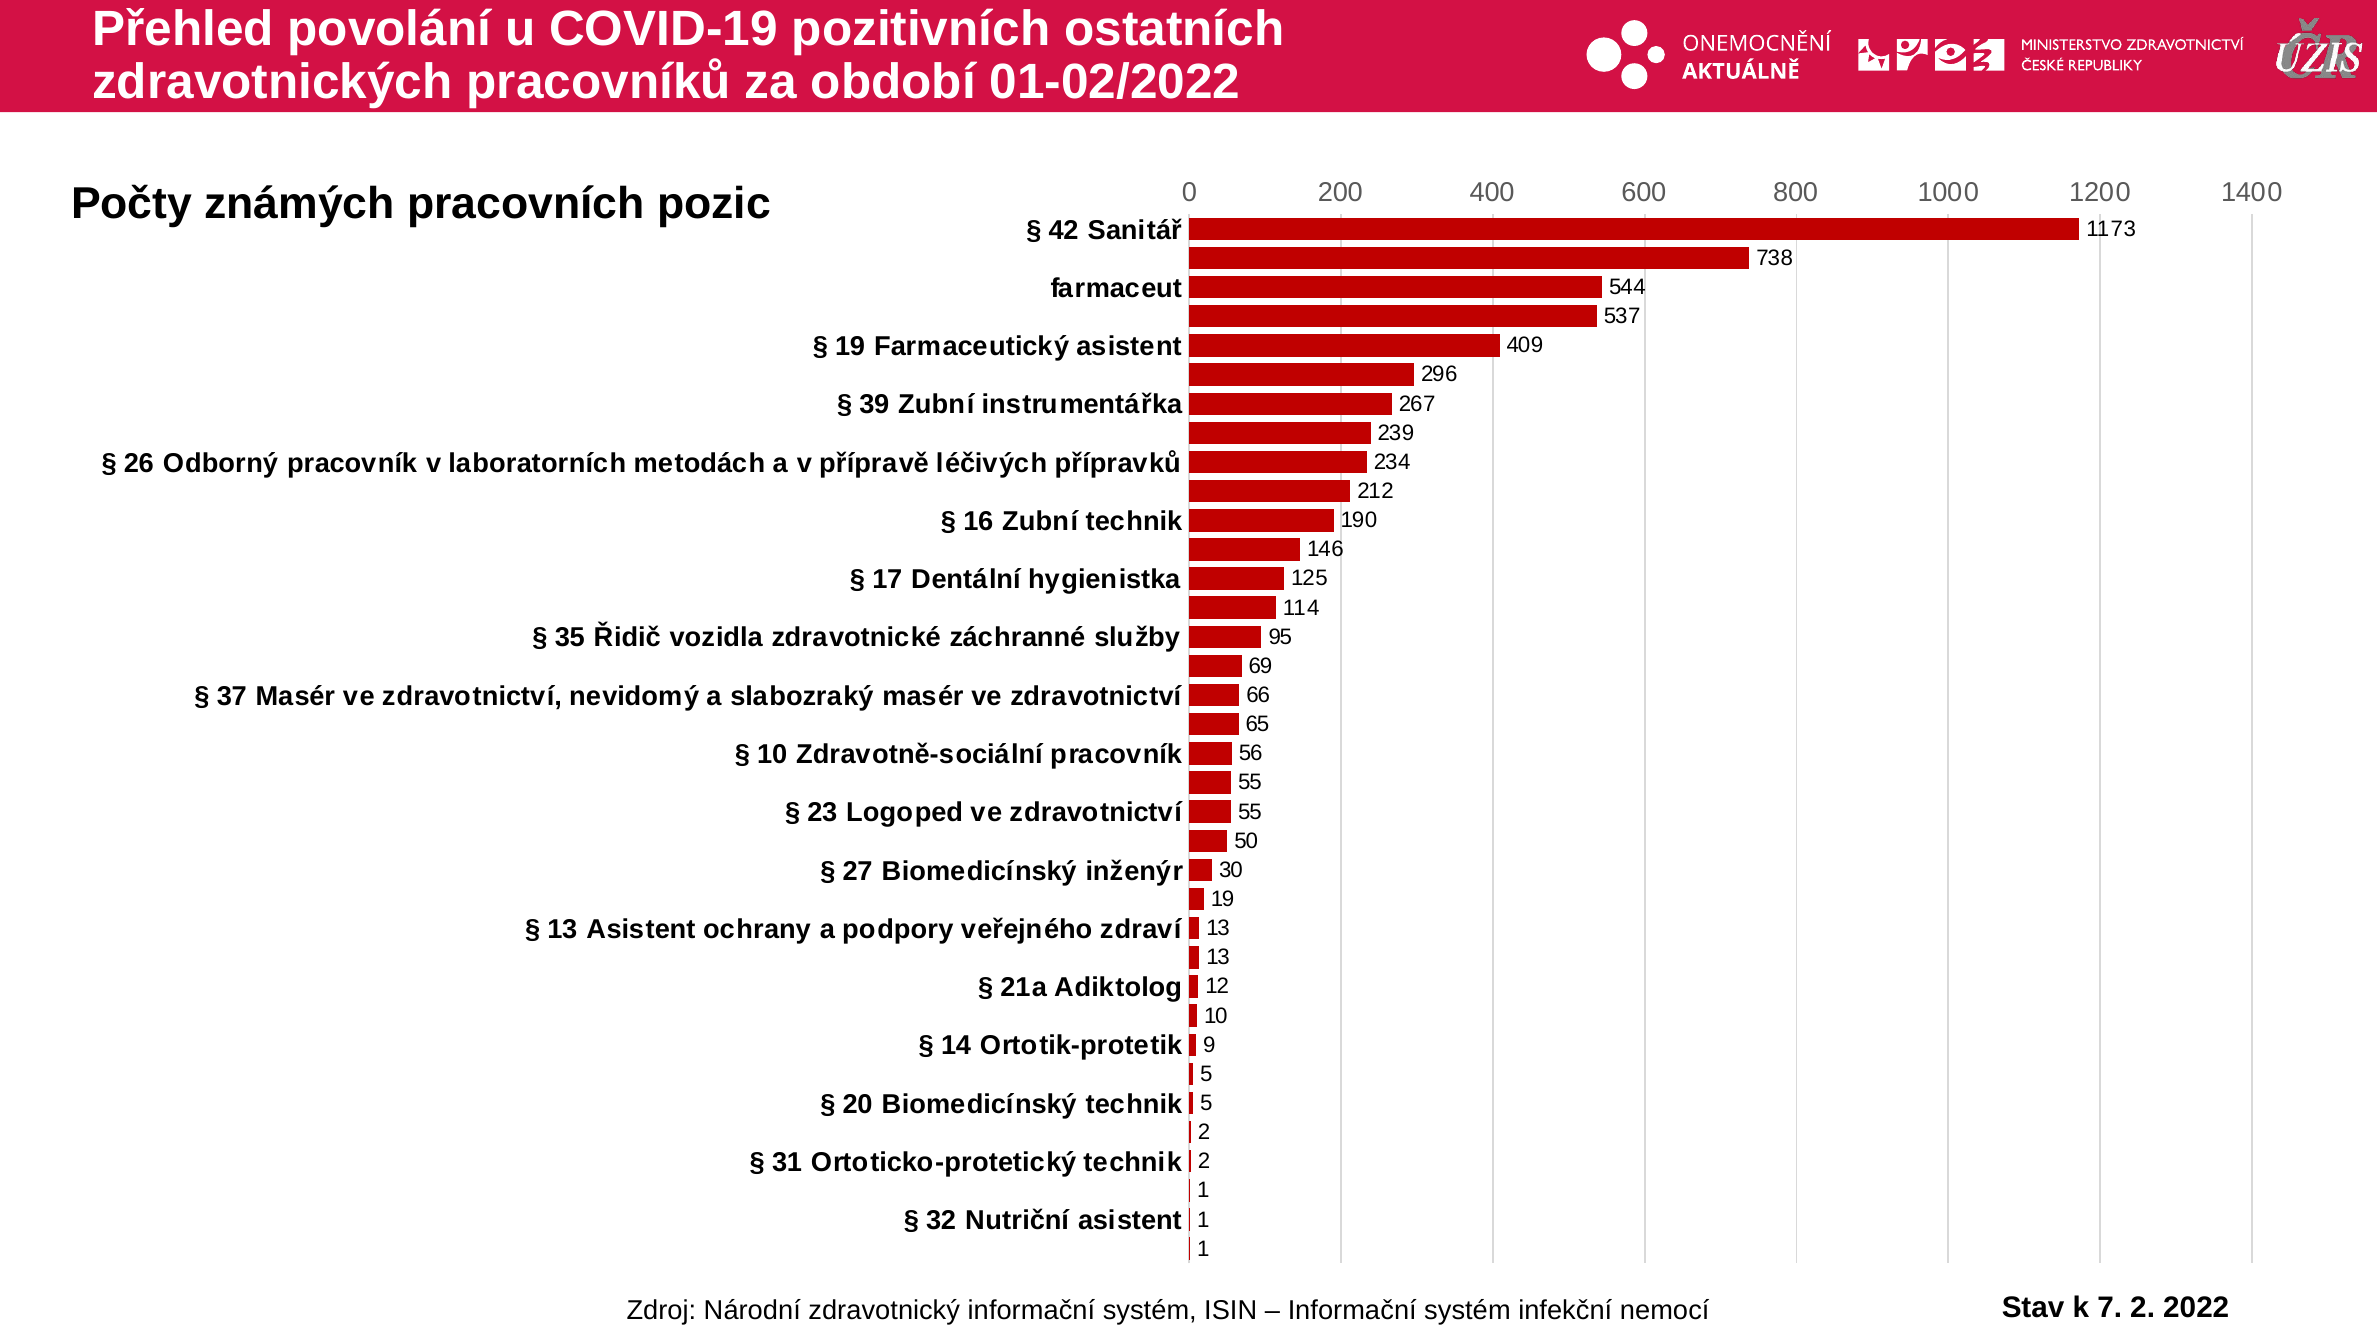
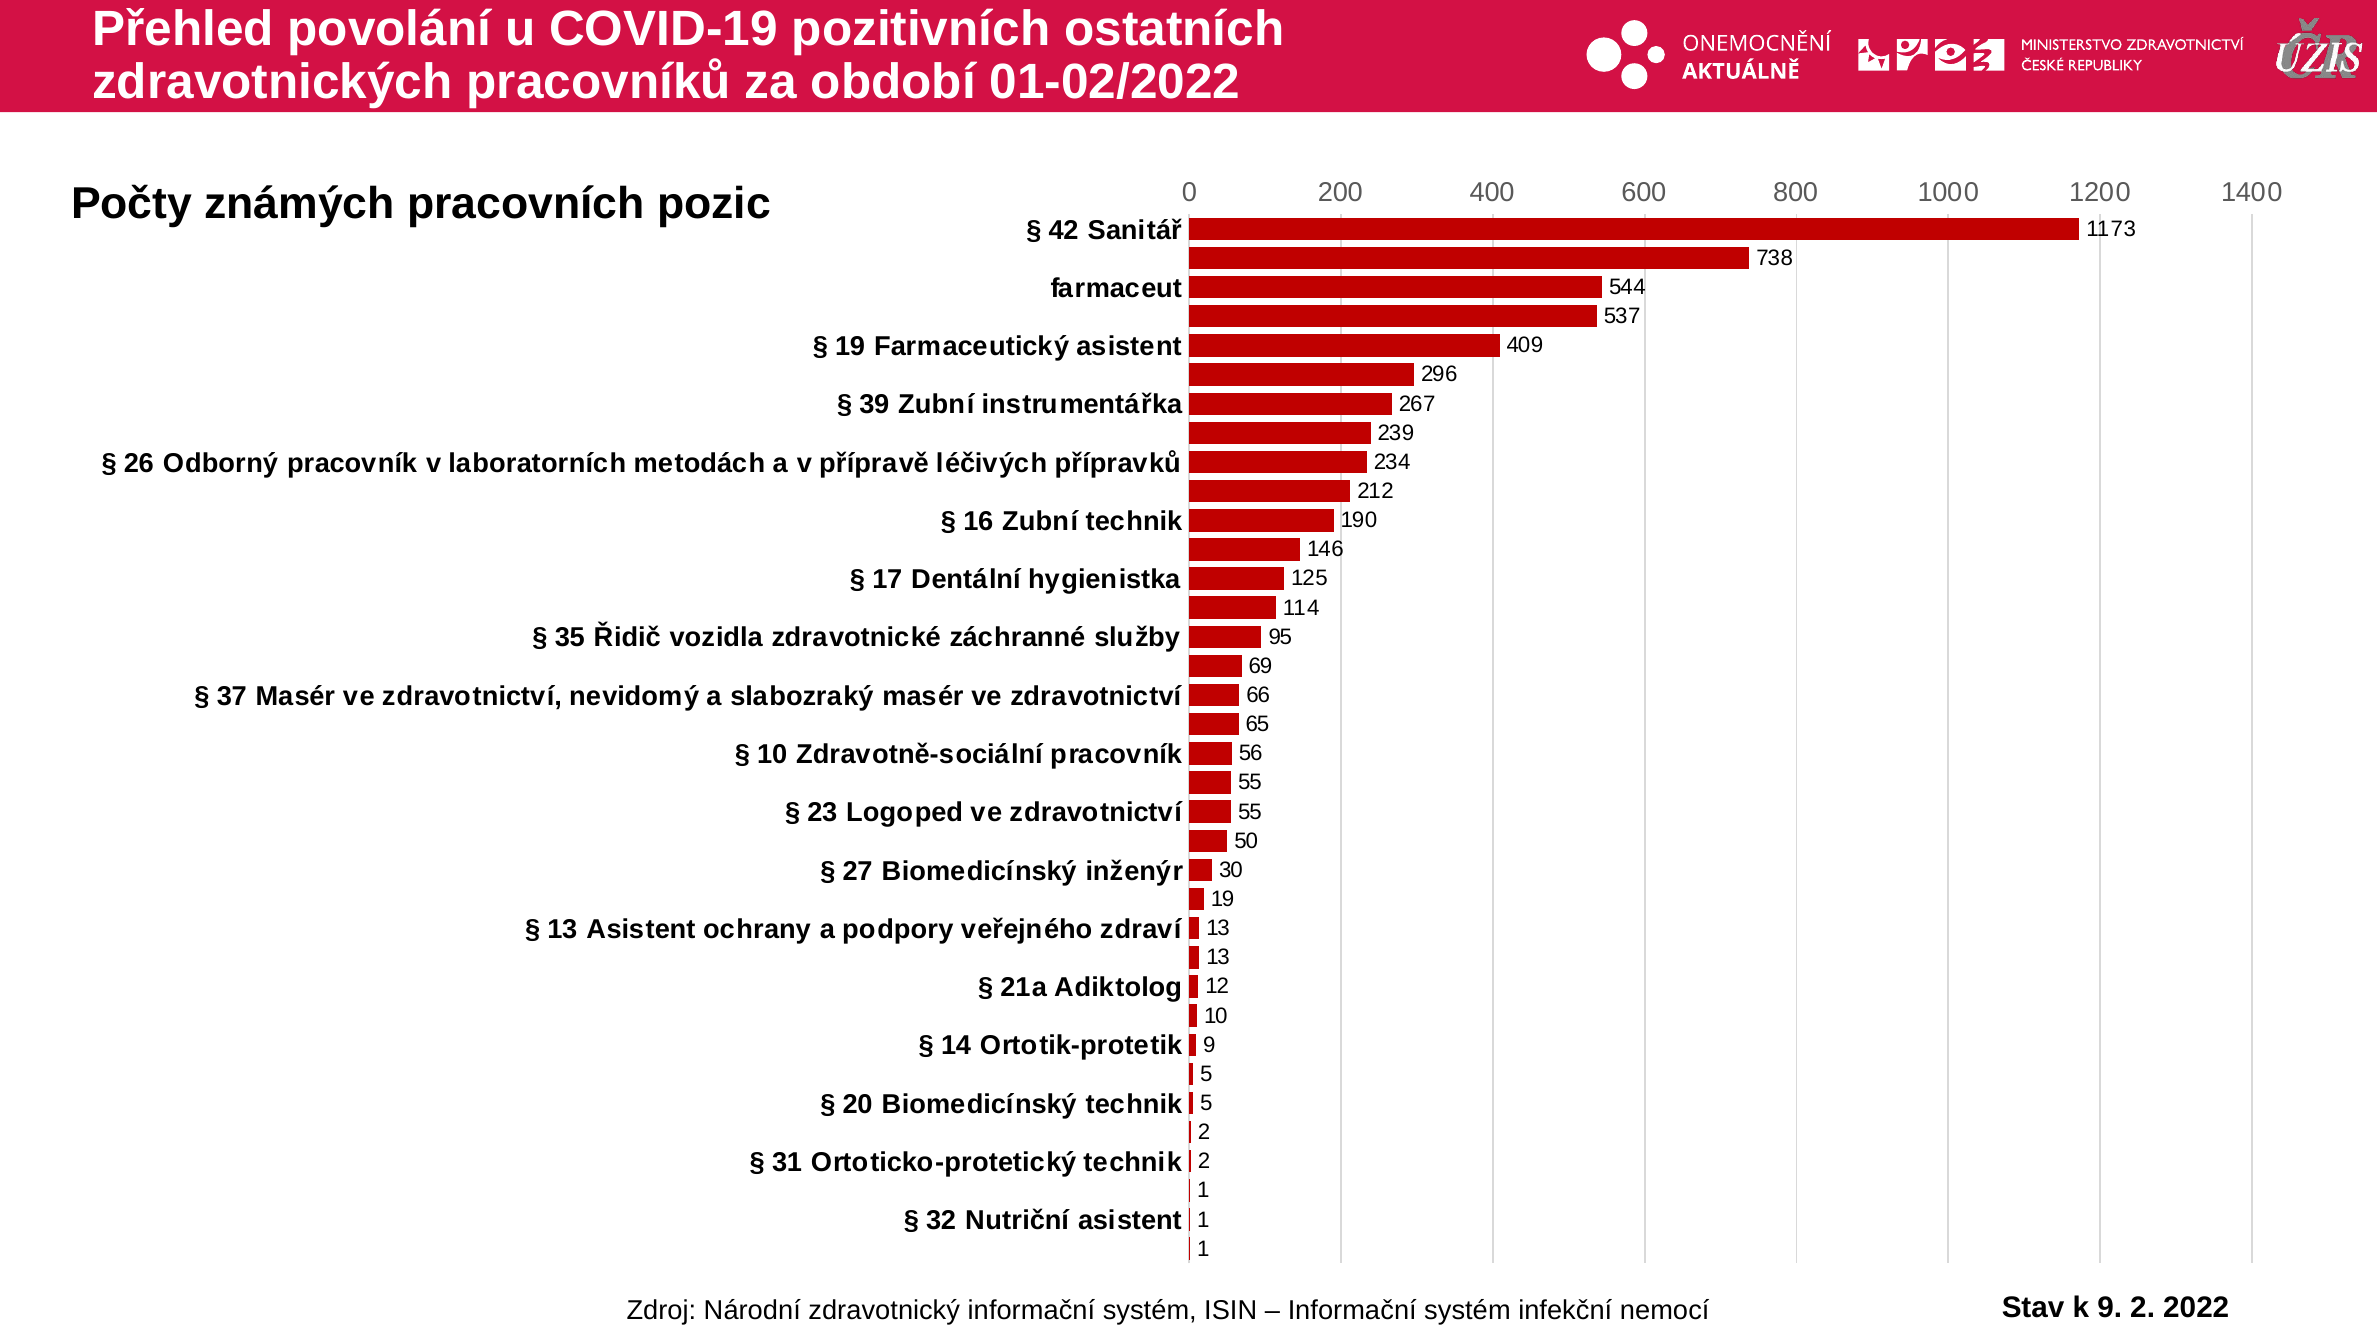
k 7: 7 -> 9 (2110, 1308)
